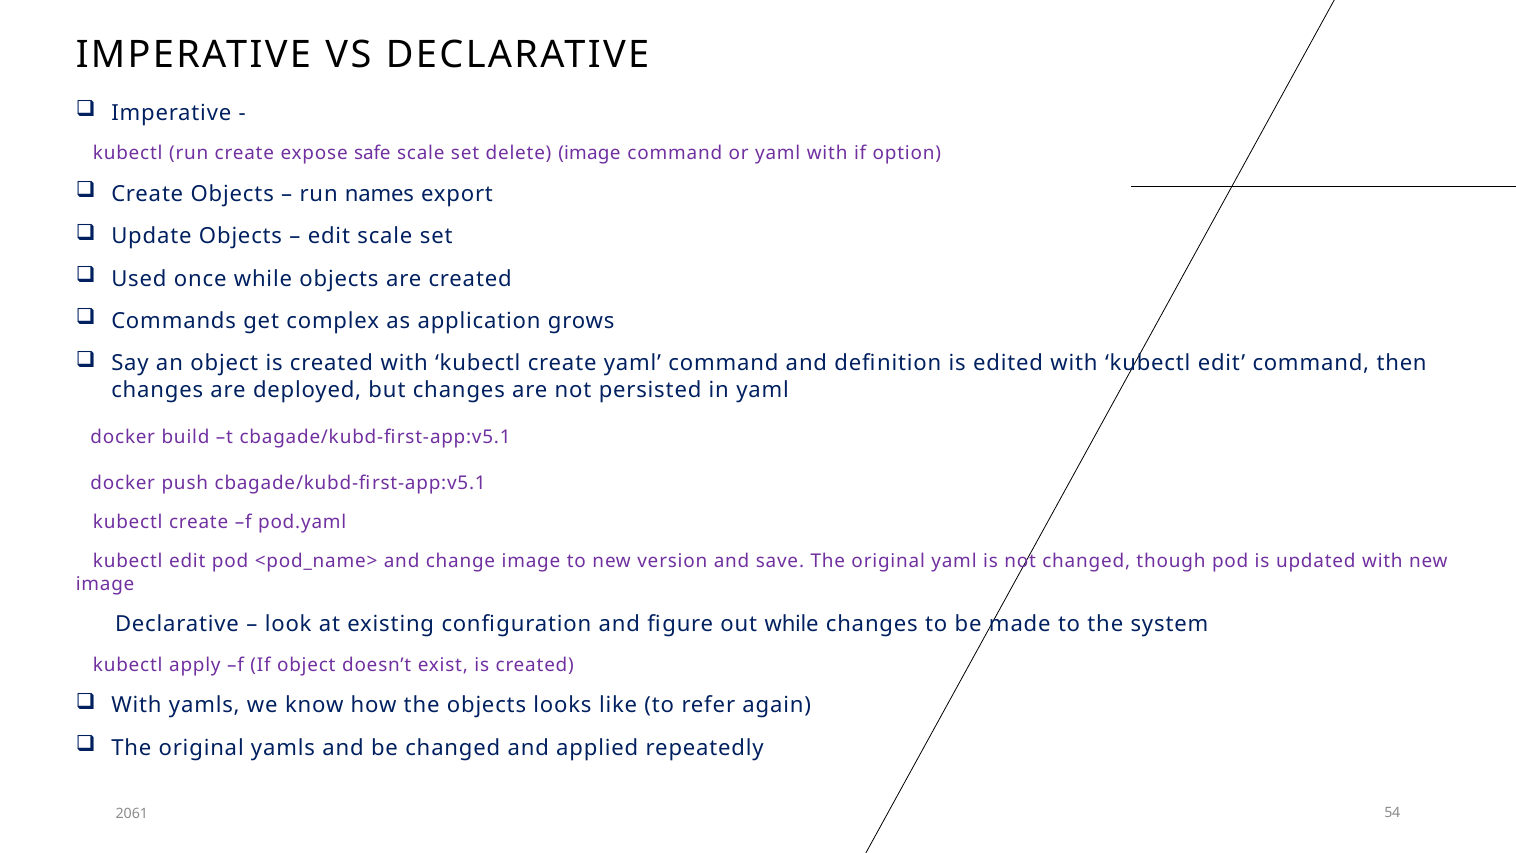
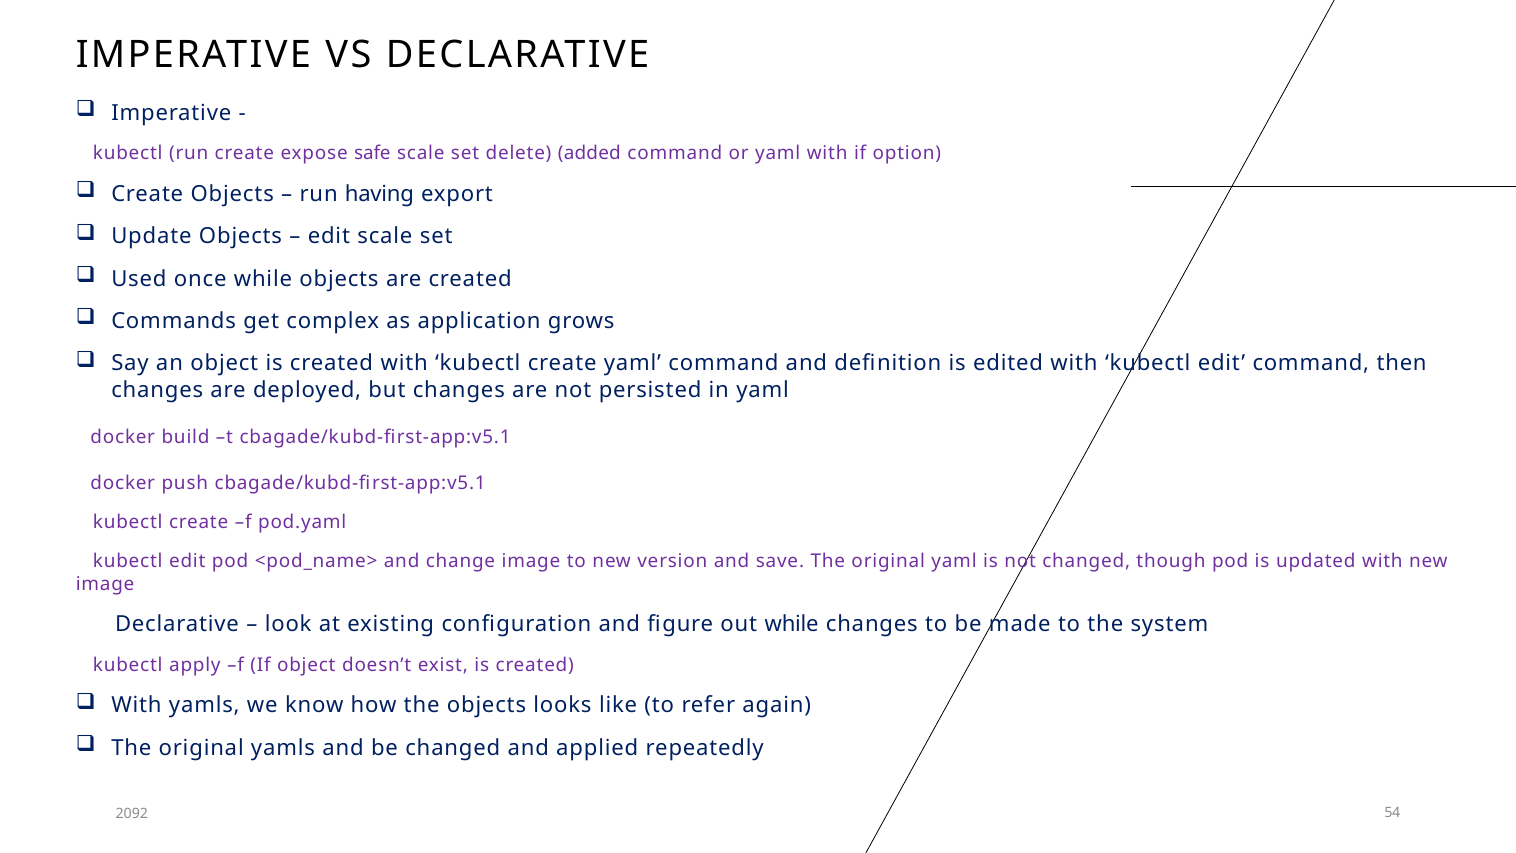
delete image: image -> added (589, 153)
names: names -> having (379, 194)
2061: 2061 -> 2092 (132, 814)
